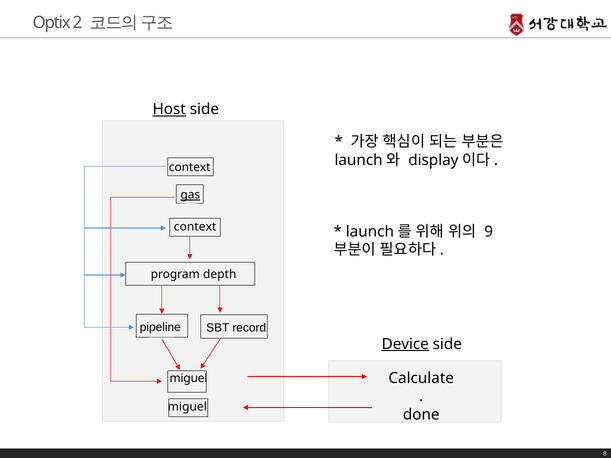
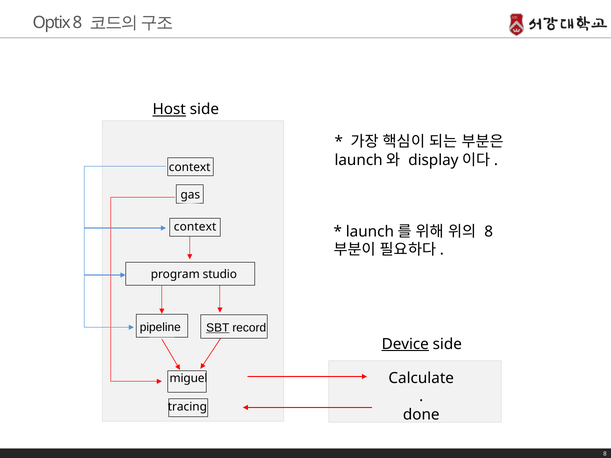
Optix 2: 2 -> 8 (77, 22)
gas underline: present -> none (190, 195)
9: 9 -> 8 (489, 232)
depth: depth -> studio (220, 275)
SBT underline: none -> present (218, 328)
miguel: miguel -> tracing (187, 407)
